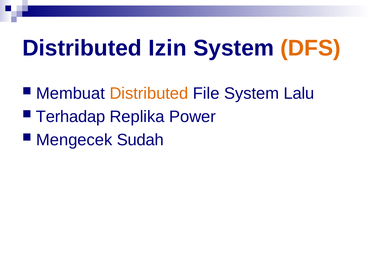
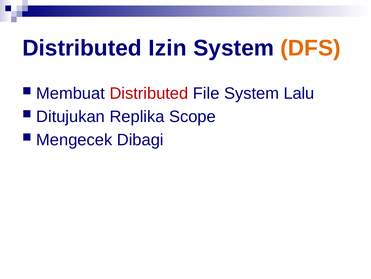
Distributed colour: orange -> red (149, 93)
Terhadap: Terhadap -> Ditujukan (71, 116)
Power: Power -> Scope (192, 116)
Sudah: Sudah -> Dibagi (140, 139)
